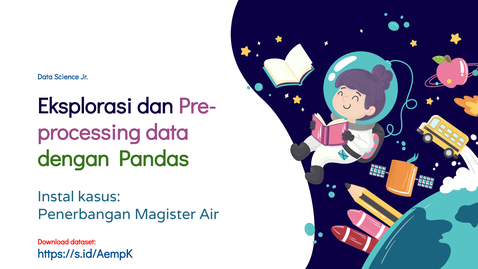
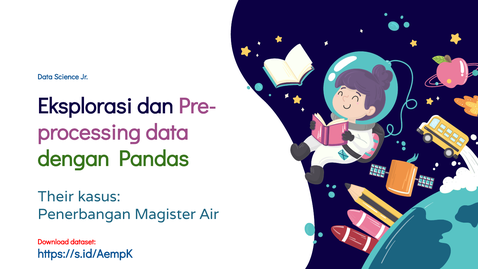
Instal: Instal -> Their (56, 197)
